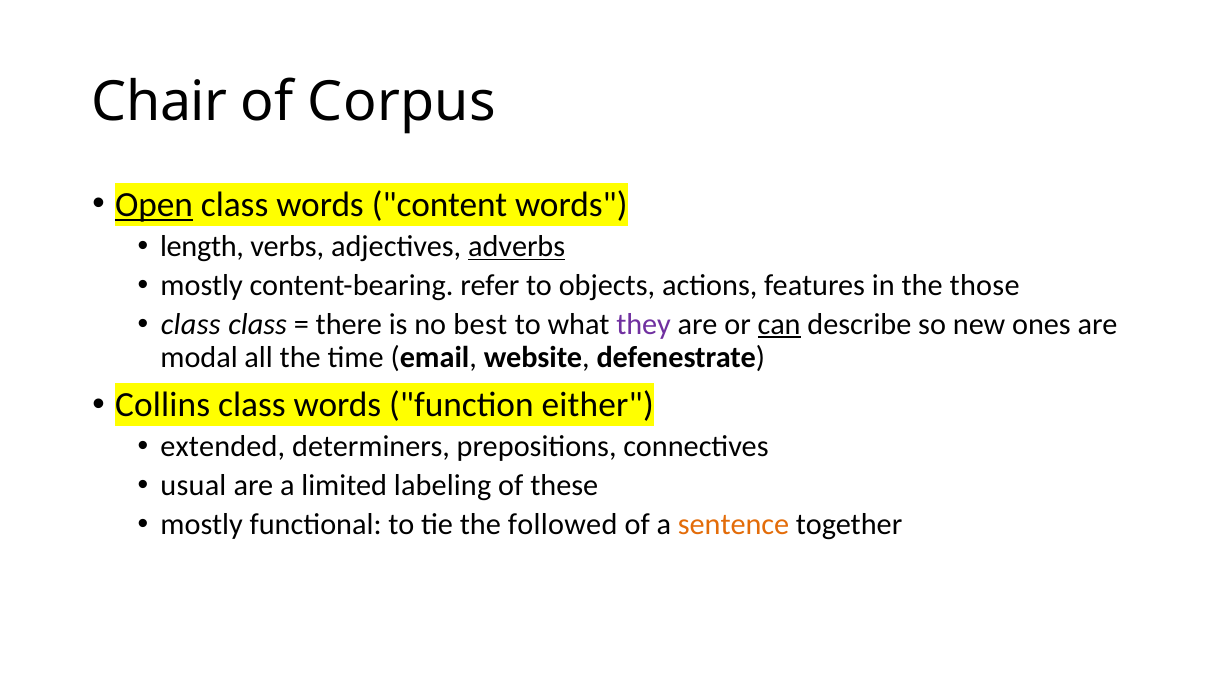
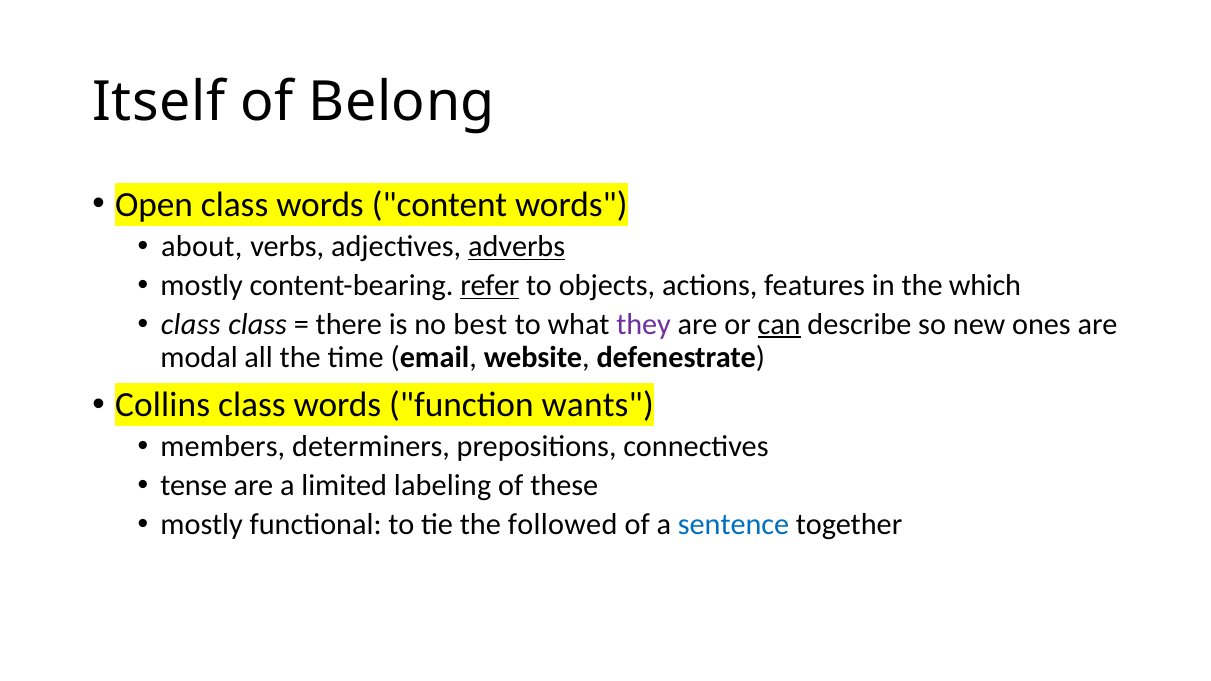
Chair: Chair -> Itself (159, 102)
Corpus: Corpus -> Belong (402, 102)
Open underline: present -> none (154, 205)
length: length -> about (202, 246)
refer underline: none -> present (490, 285)
those: those -> which (985, 285)
either: either -> wants (598, 405)
extended: extended -> members (223, 447)
usual: usual -> tense (194, 486)
sentence colour: orange -> blue (734, 525)
